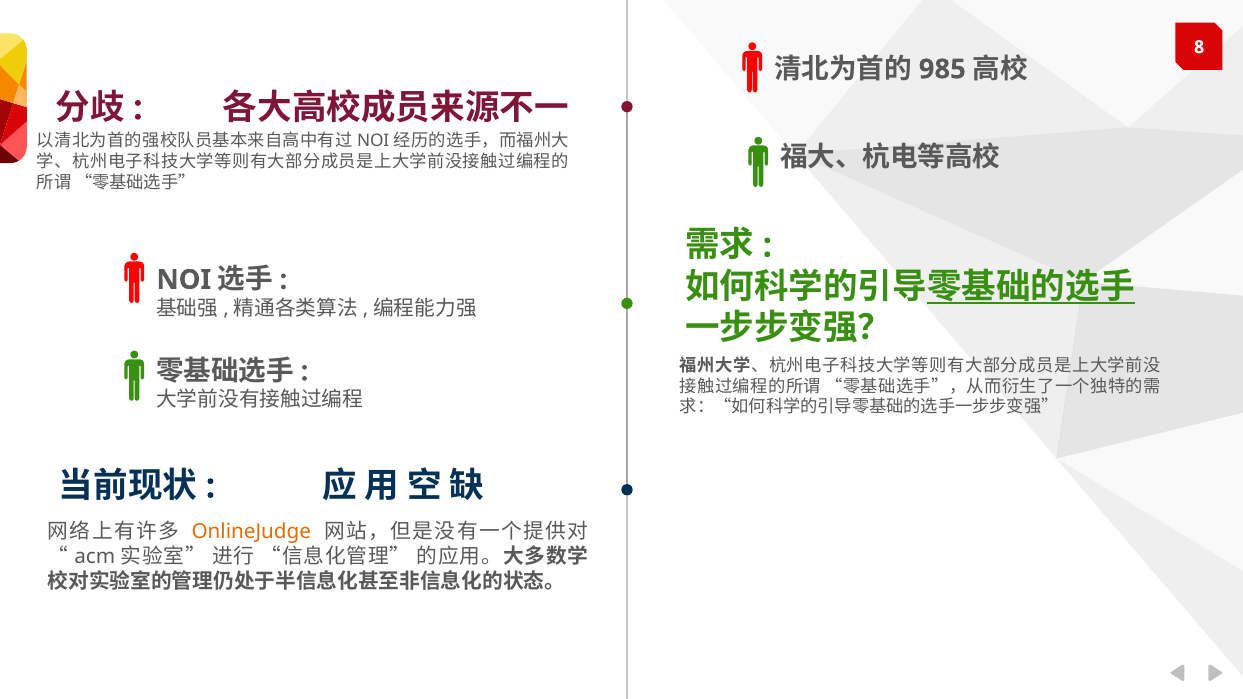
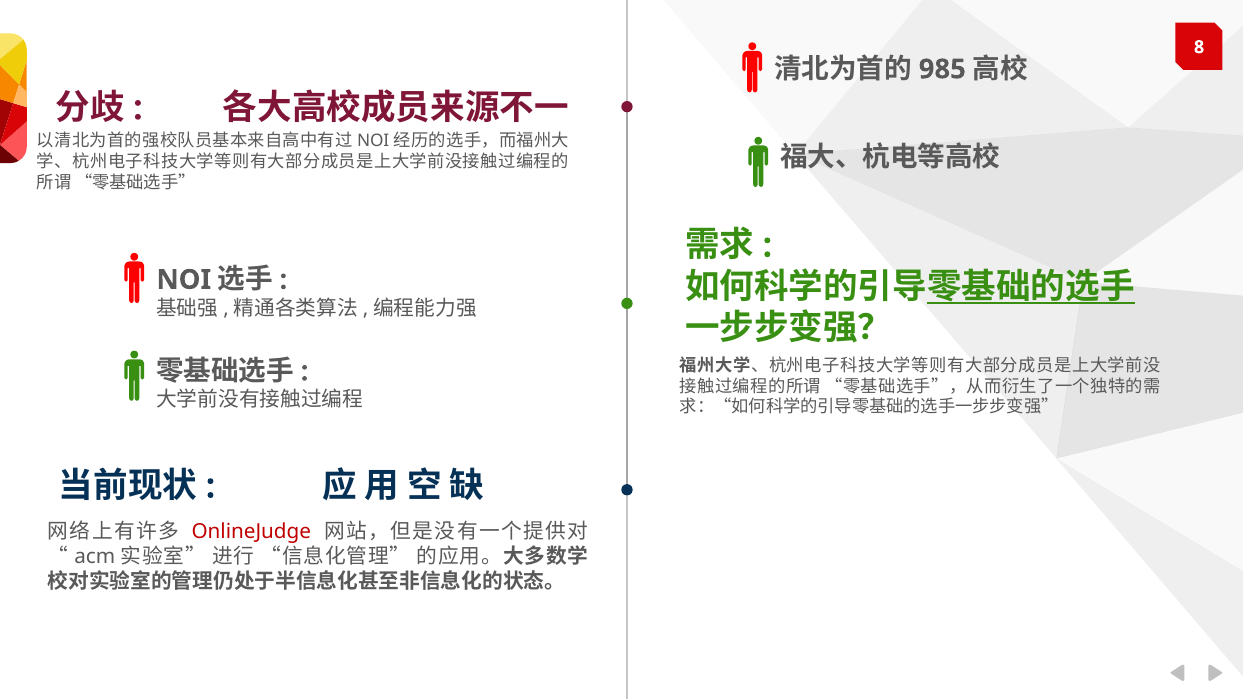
OnlineJudge colour: orange -> red (251, 532)
